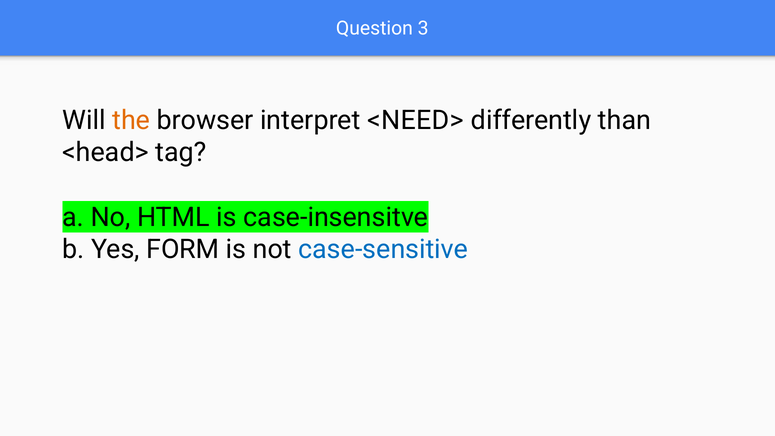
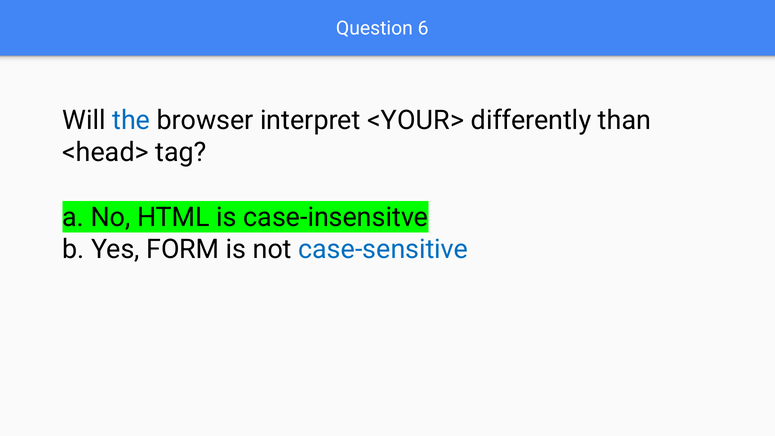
3: 3 -> 6 (423, 28)
the colour: orange -> blue (131, 120)
<NEED>: <NEED> -> <YOUR> (416, 120)
